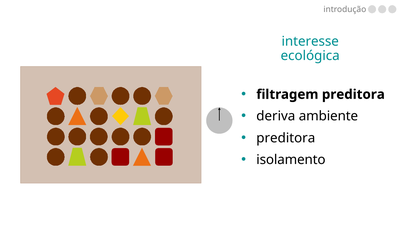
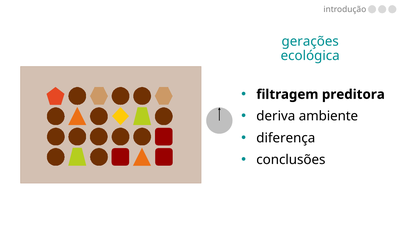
interesse: interesse -> gerações (310, 41)
preditora: preditora -> diferença (286, 138)
isolamento: isolamento -> conclusões (291, 160)
